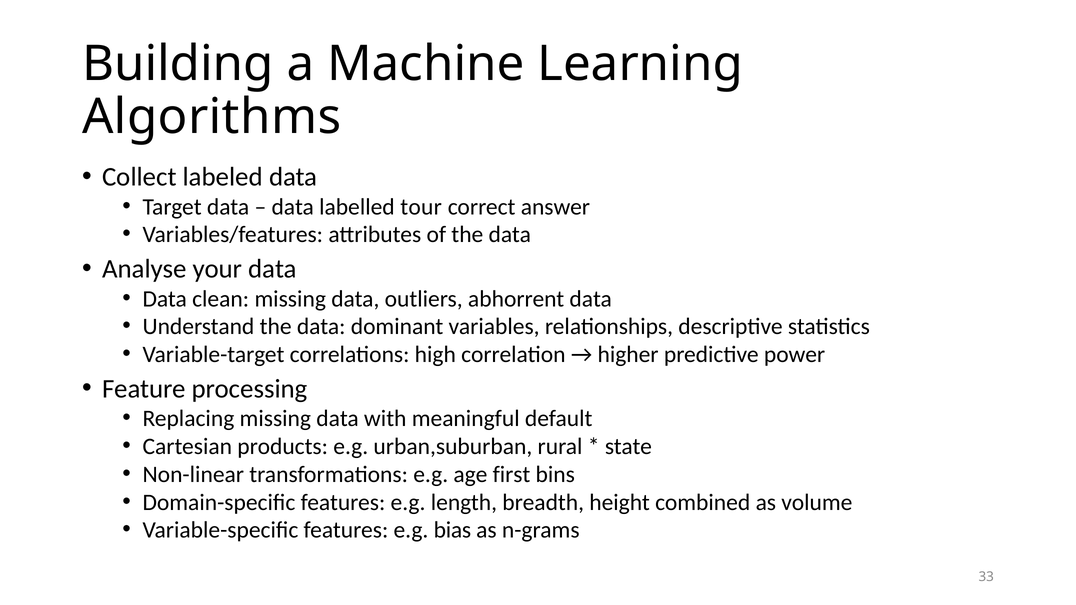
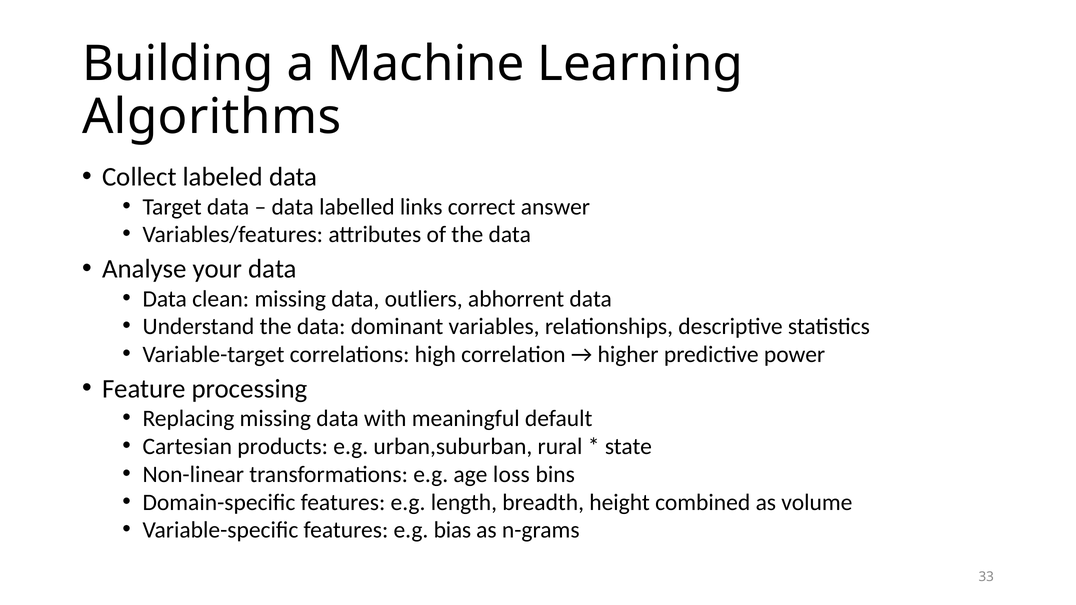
tour: tour -> links (421, 207)
first: first -> loss (511, 475)
